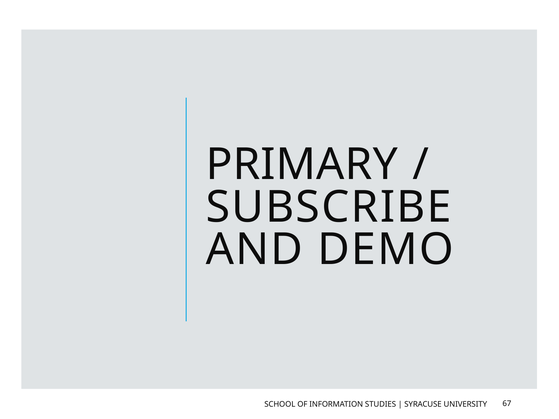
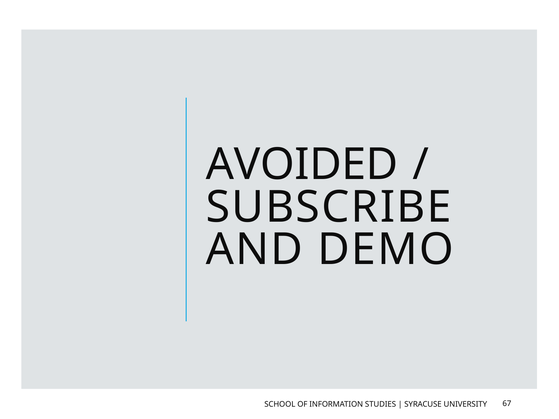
PRIMARY: PRIMARY -> AVOIDED (302, 165)
